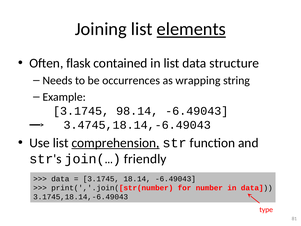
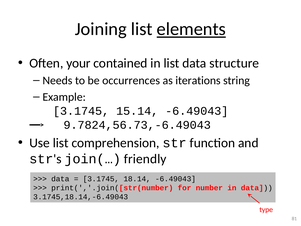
flask: flask -> your (78, 63)
wrapping: wrapping -> iterations (198, 80)
98.14: 98.14 -> 15.14 (137, 111)
3.4745,18.14,-6.49043: 3.4745,18.14,-6.49043 -> 9.7824,56.73,-6.49043 (137, 125)
comprehension underline: present -> none (116, 143)
